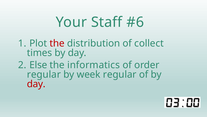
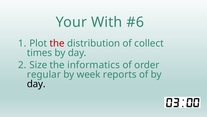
Staff: Staff -> With (107, 22)
Else: Else -> Size (38, 65)
week regular: regular -> reports (120, 74)
day colour: red -> black (36, 84)
